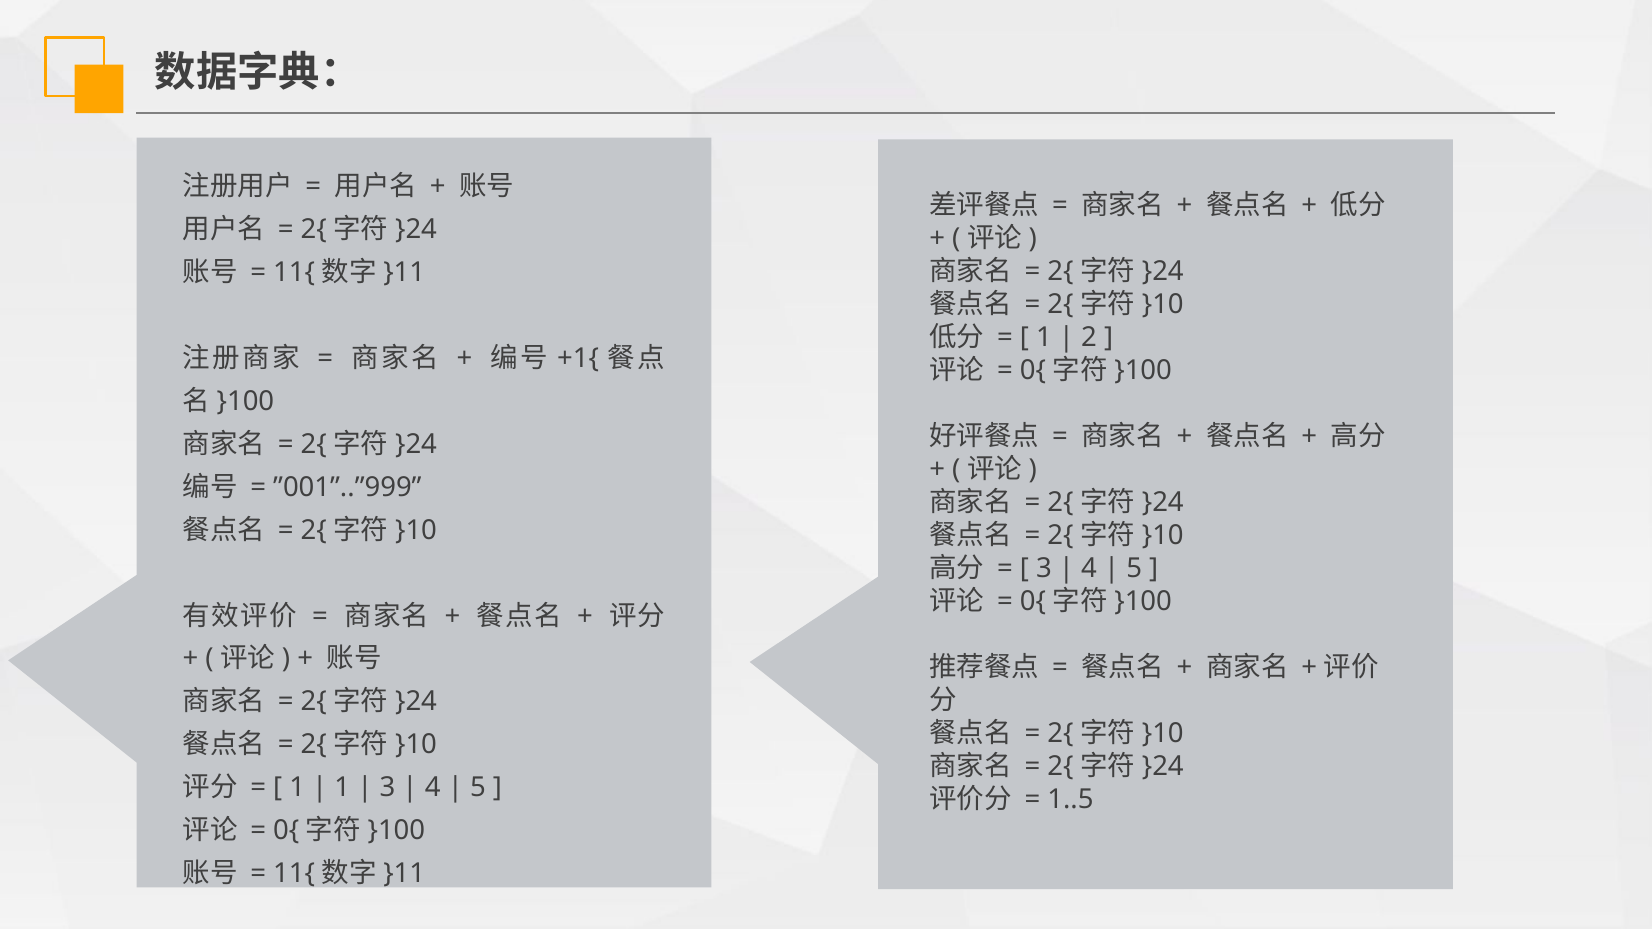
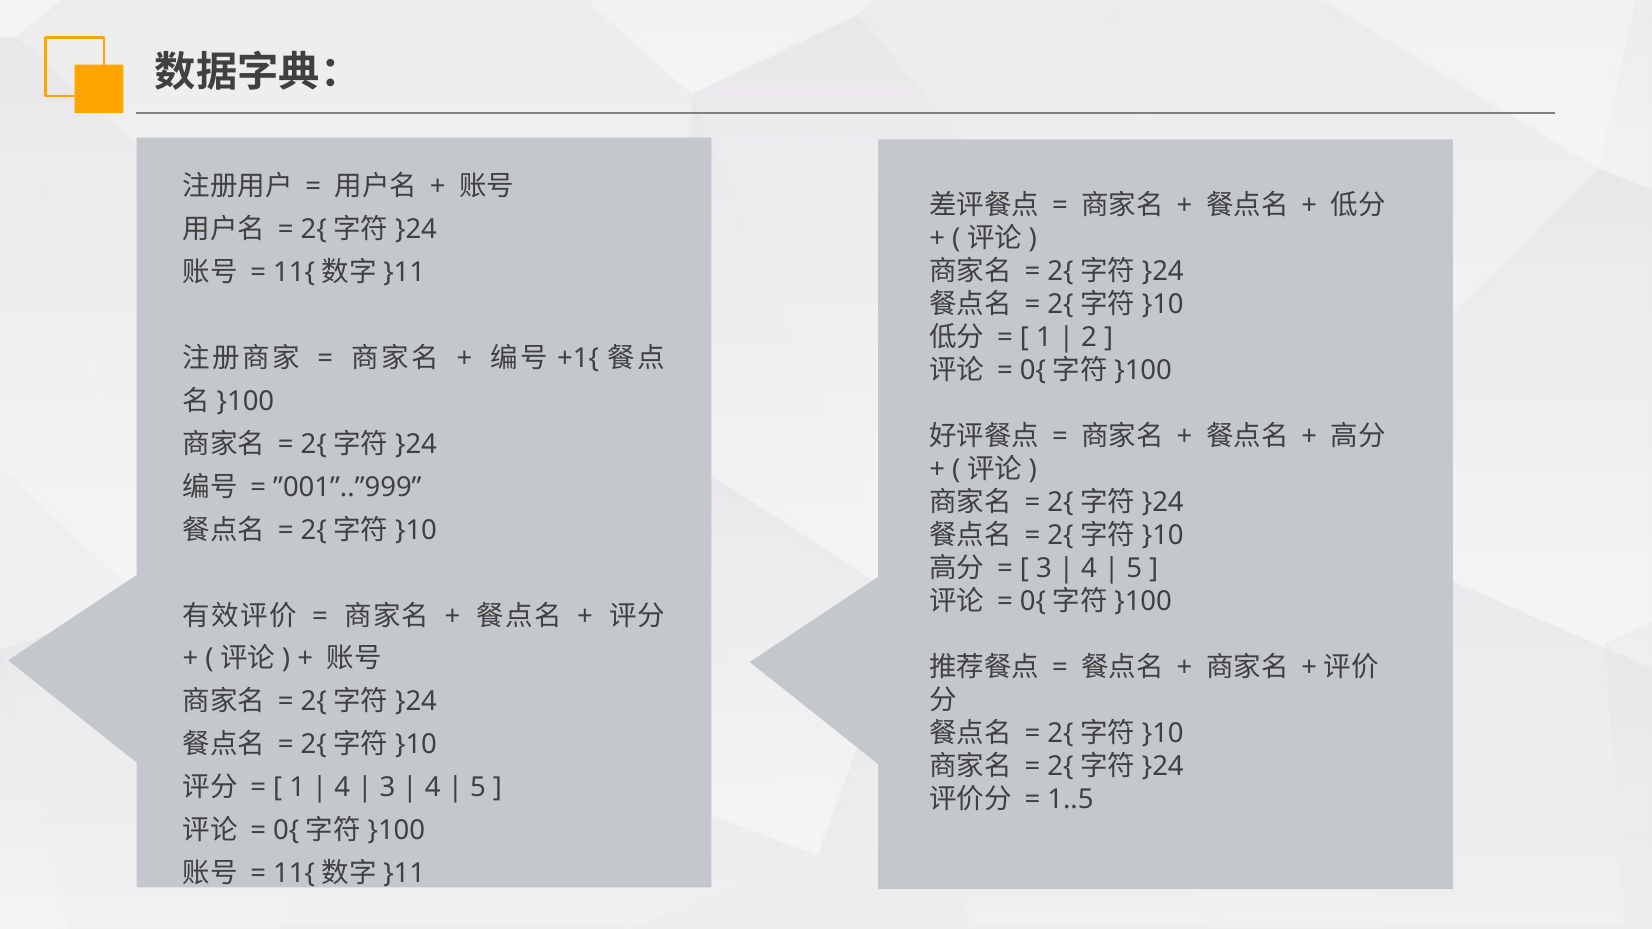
1: 1 -> 4 (342, 788)
